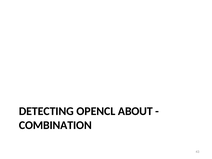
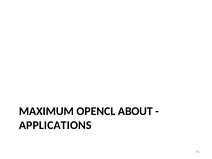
DETECTING: DETECTING -> MAXIMUM (46, 111)
COMBINATION: COMBINATION -> APPLICATIONS (55, 125)
